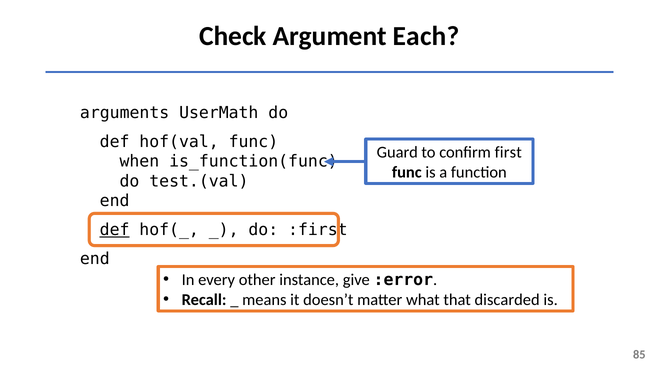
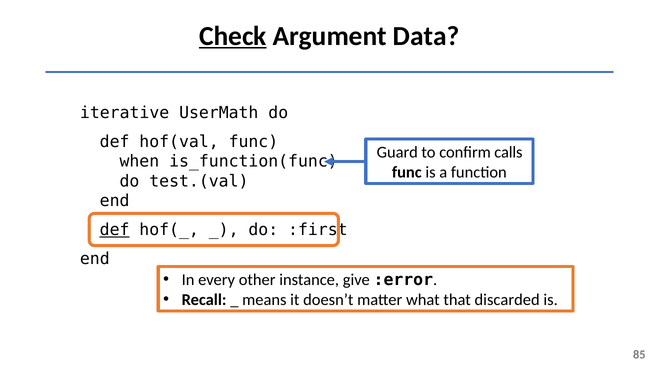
Check underline: none -> present (233, 36)
Each: Each -> Data (426, 36)
arguments: arguments -> iterative (125, 113)
first: first -> calls (508, 152)
